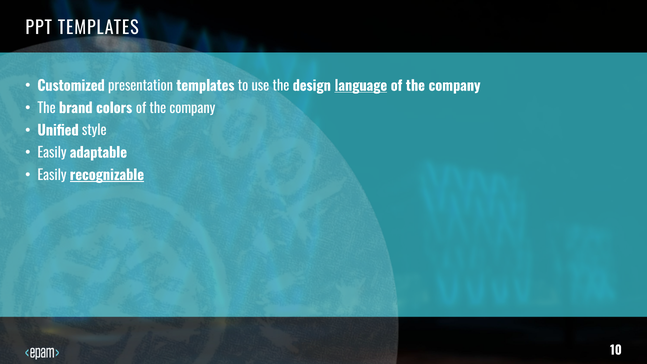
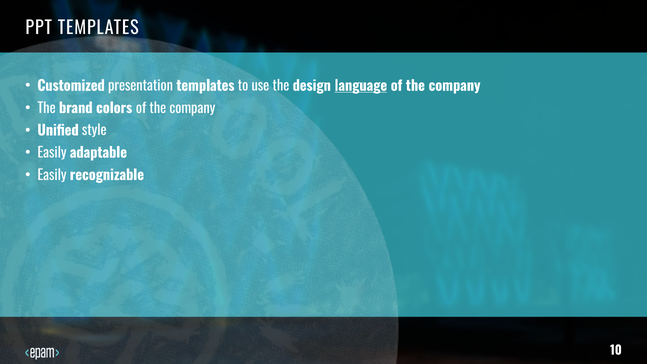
recognizable underline: present -> none (107, 175)
